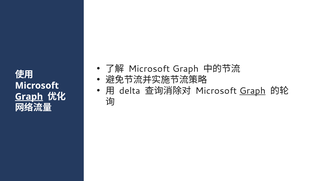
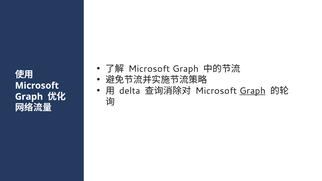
Graph underline: present -> none (29, 97)
